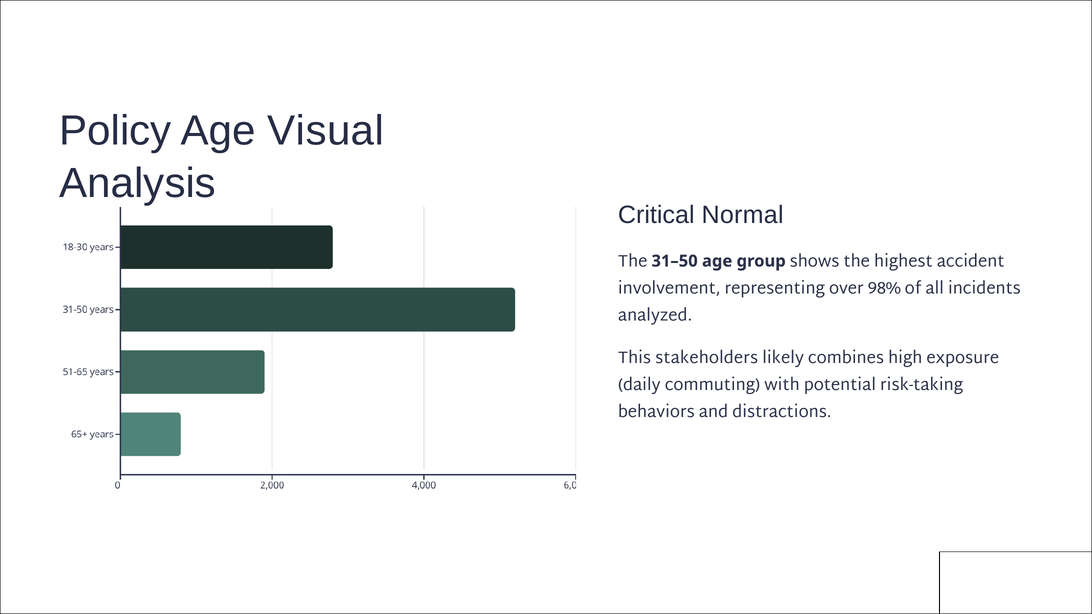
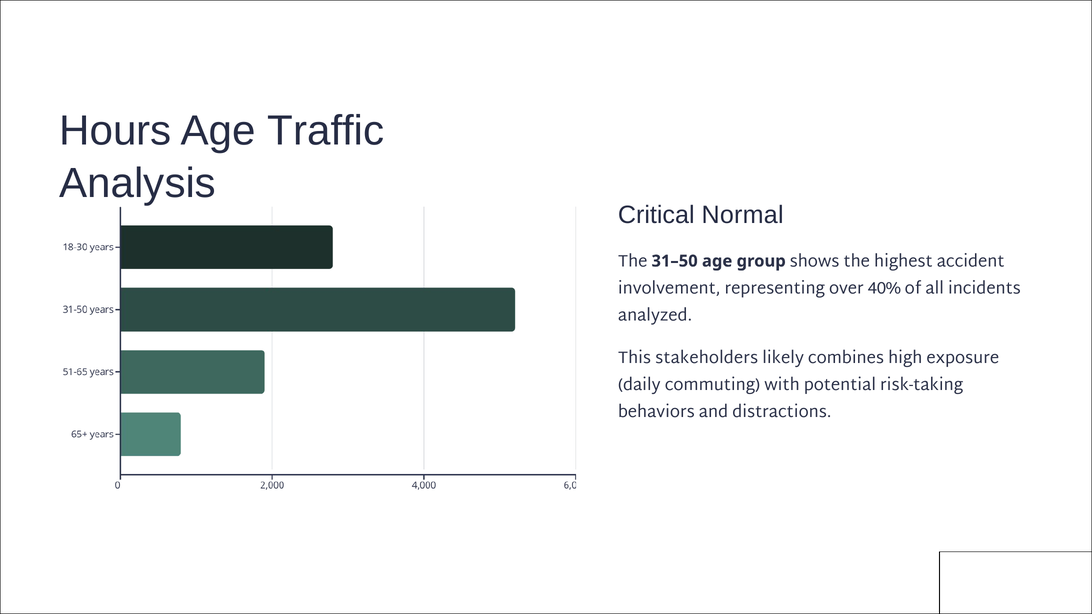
Policy: Policy -> Hours (115, 131)
Visual: Visual -> Traffic (326, 131)
98%: 98% -> 40% (884, 288)
